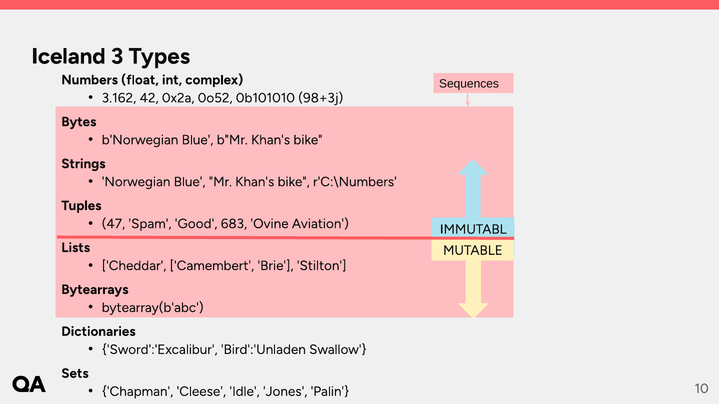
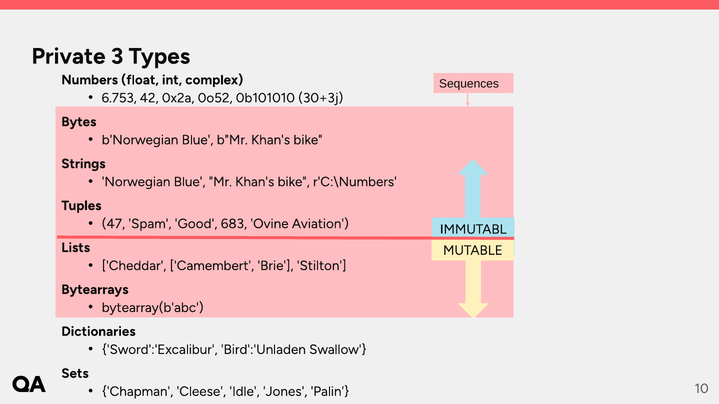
Iceland: Iceland -> Private (68, 56)
3.162: 3.162 -> 6.753 (119, 98)
98+3j: 98+3j -> 30+3j (321, 98)
